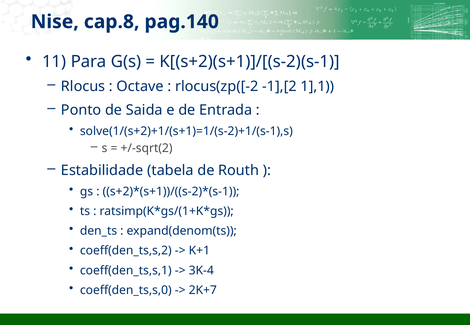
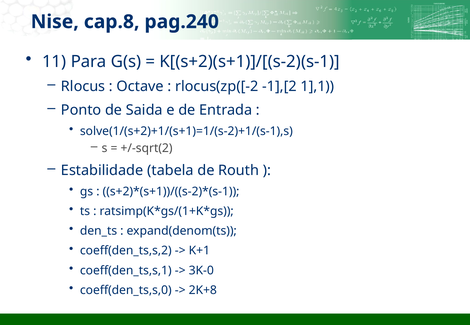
pag.140: pag.140 -> pag.240 (182, 22)
3K-4: 3K-4 -> 3K-0 (201, 271)
2K+7: 2K+7 -> 2K+8 (203, 290)
